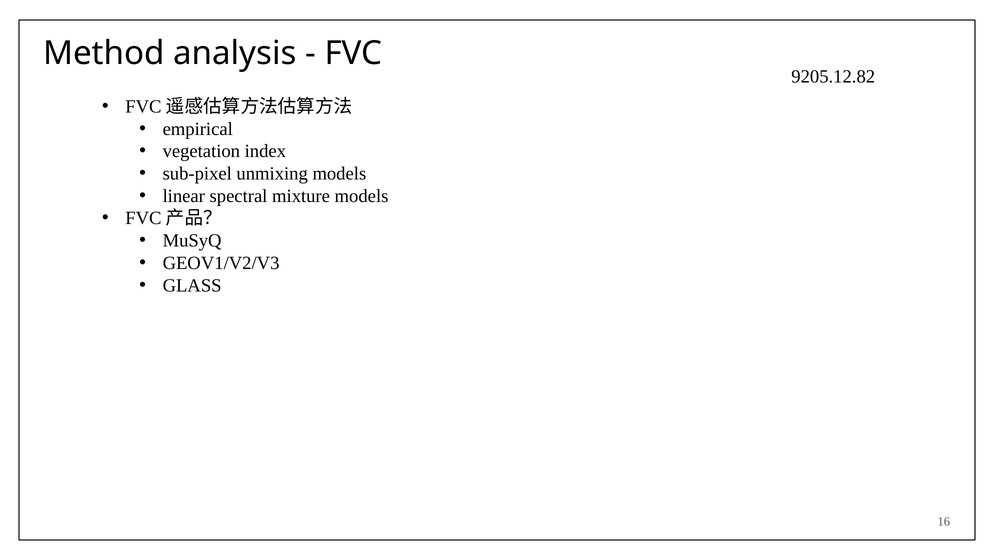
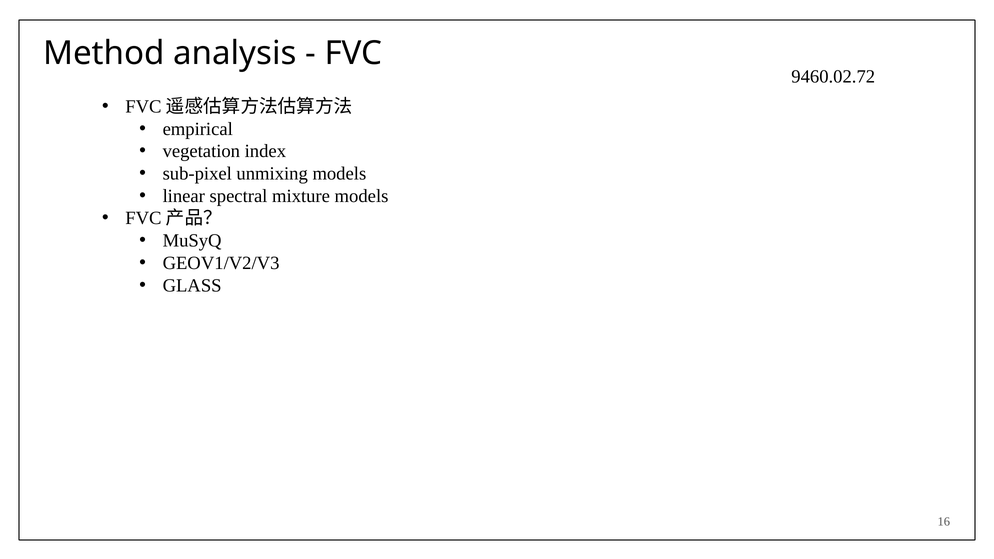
9205.12.82: 9205.12.82 -> 9460.02.72 (833, 76)
